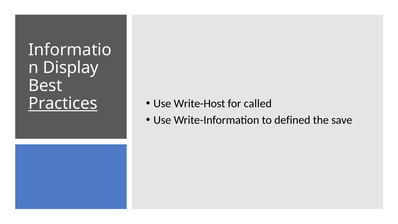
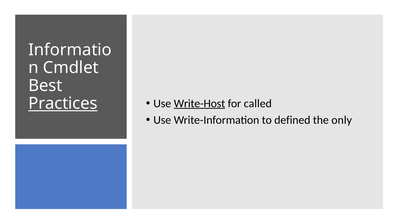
Display: Display -> Cmdlet (71, 68)
Write-Host underline: none -> present (199, 103)
save: save -> only (342, 120)
